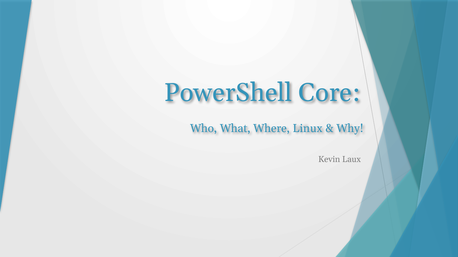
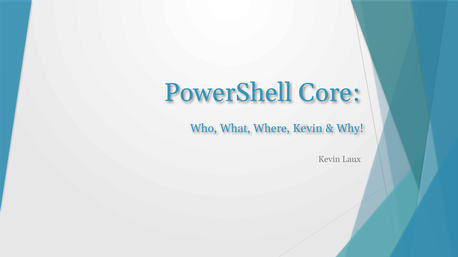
Where Linux: Linux -> Kevin (308, 129)
